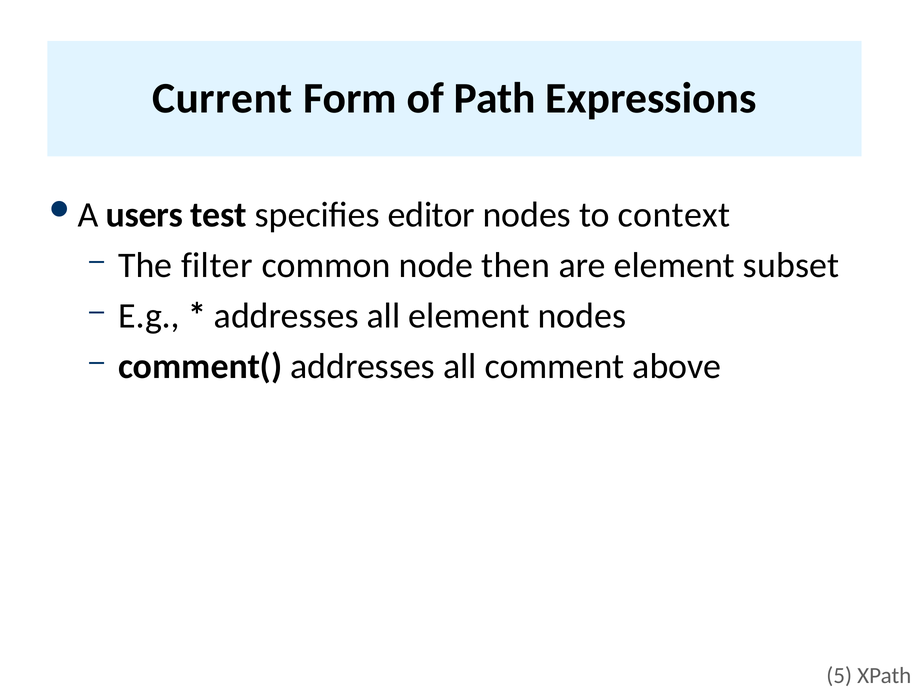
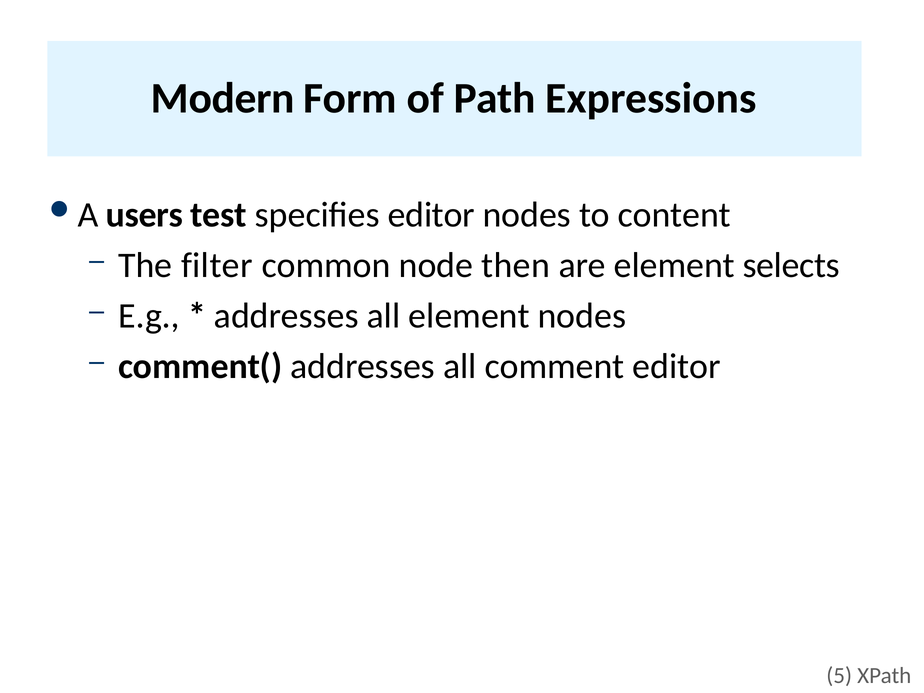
Current: Current -> Modern (223, 98)
context: context -> content (674, 215)
subset: subset -> selects (791, 265)
comment above: above -> editor (677, 366)
